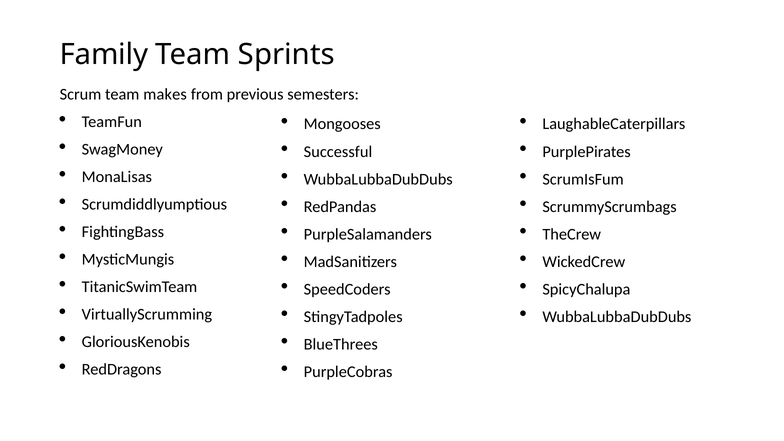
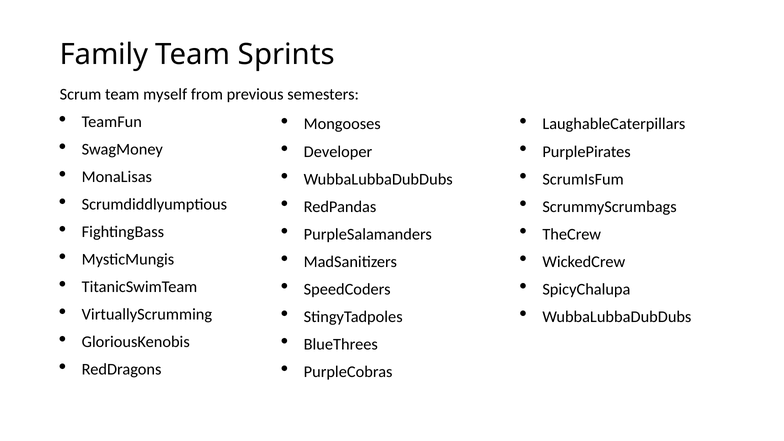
makes: makes -> myself (165, 94)
Successful: Successful -> Developer (338, 152)
